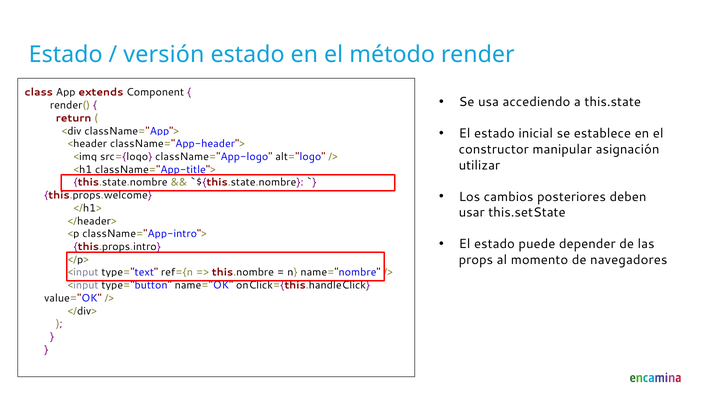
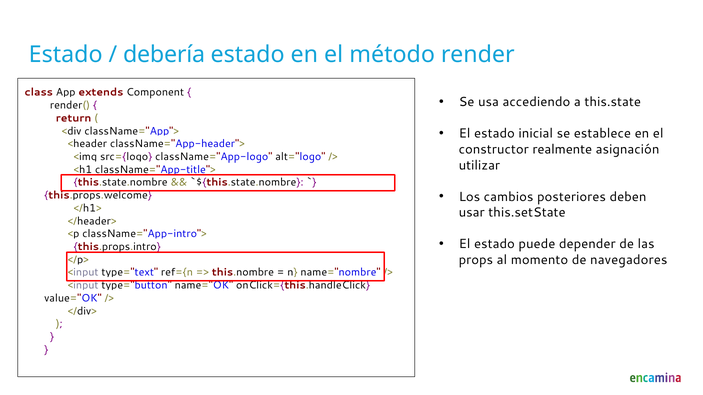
versión: versión -> debería (164, 55)
manipular: manipular -> realmente (562, 150)
